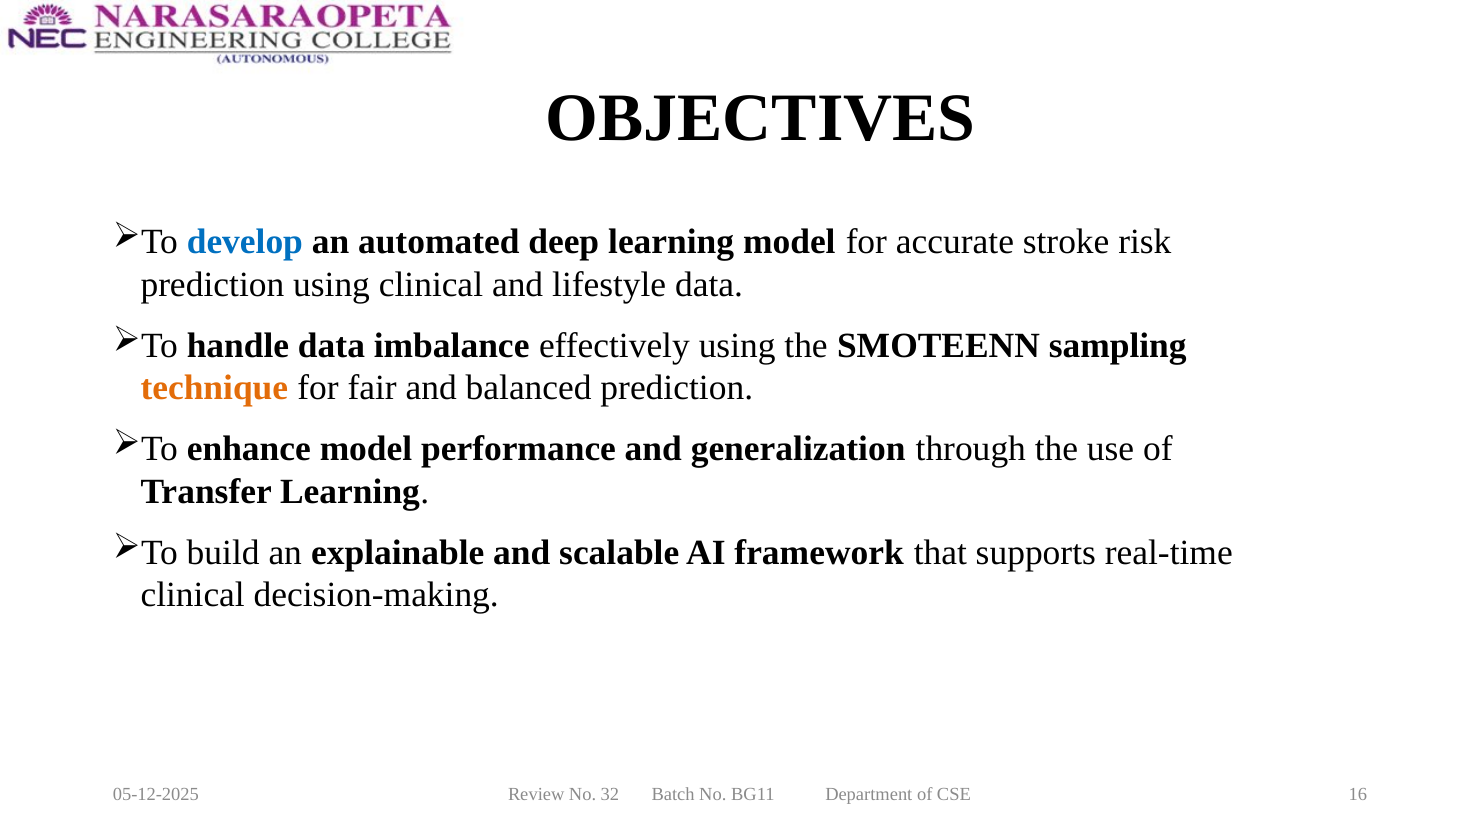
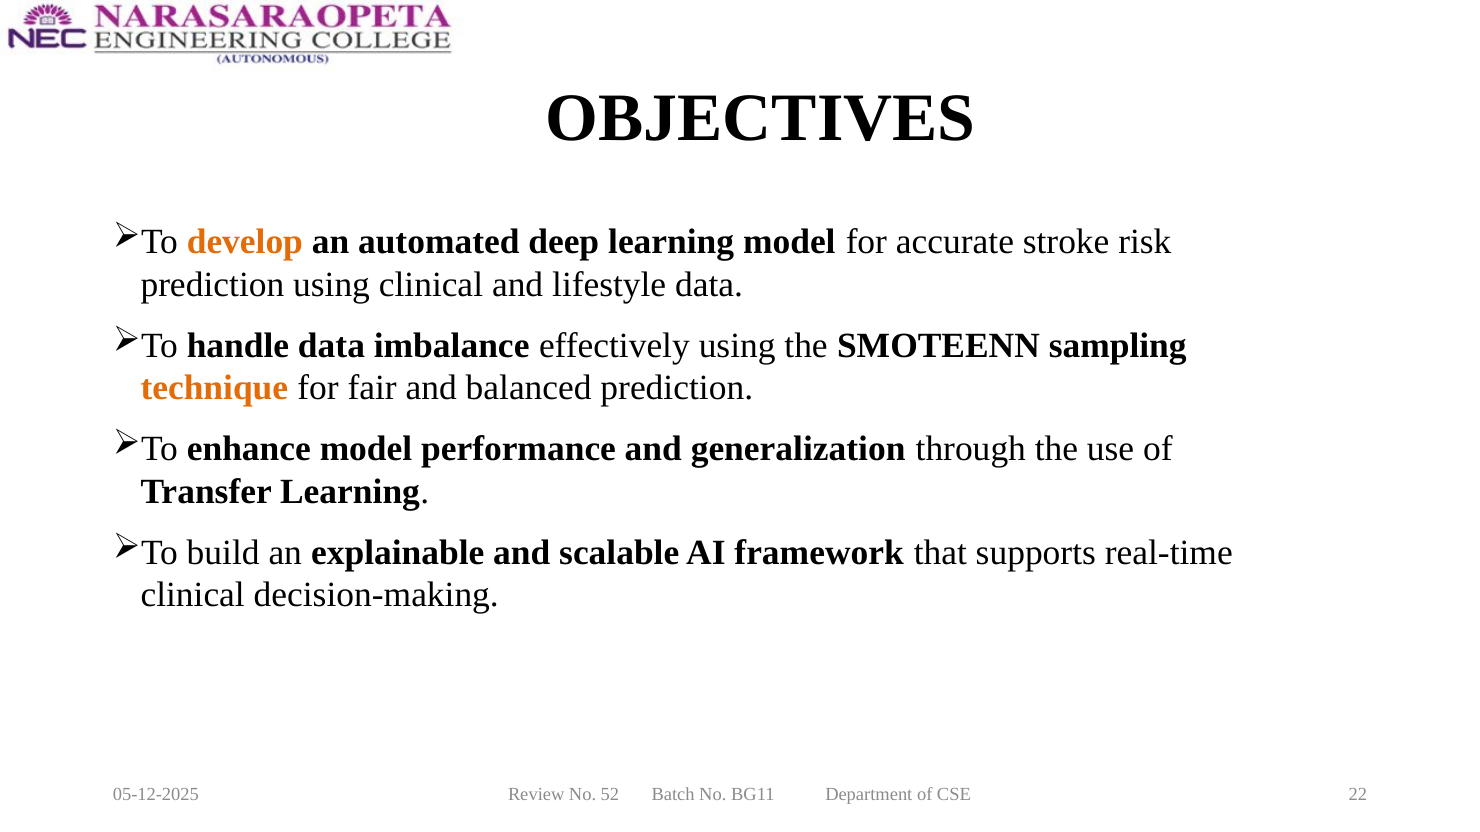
develop colour: blue -> orange (245, 242)
32: 32 -> 52 (610, 795)
16: 16 -> 22 (1358, 795)
